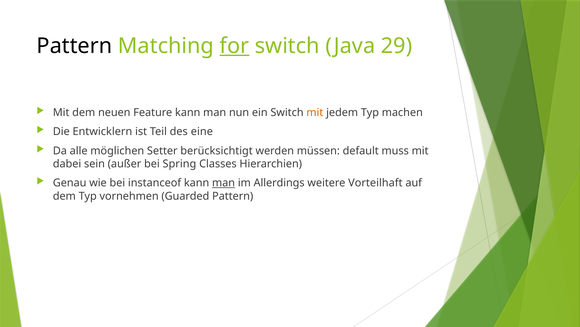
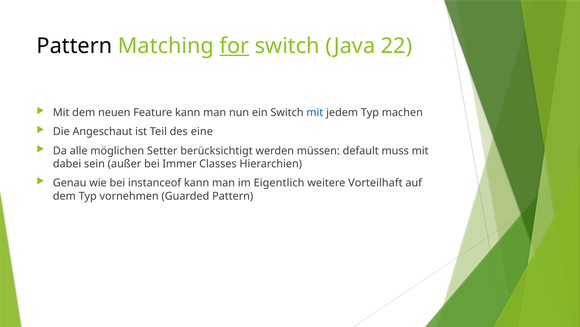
29: 29 -> 22 (397, 46)
mit colour: orange -> blue (315, 112)
Entwicklern: Entwicklern -> Angeschaut (102, 131)
Spring: Spring -> Immer (180, 163)
man underline: present -> none (224, 183)
Allerdings: Allerdings -> Eigentlich (279, 183)
